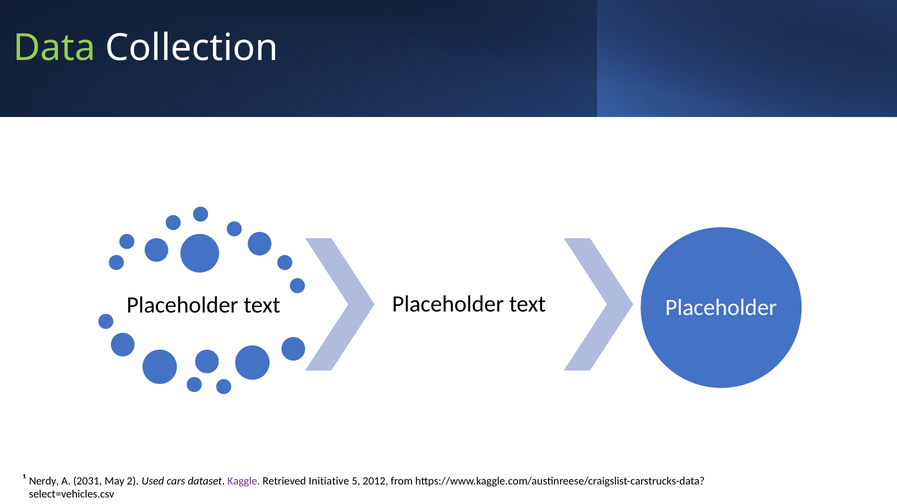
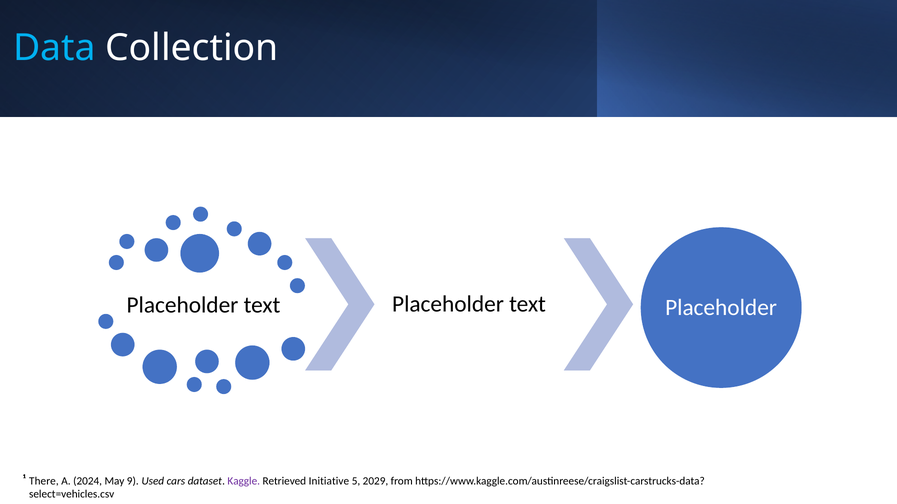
Data colour: light green -> light blue (54, 48)
Nerdy: Nerdy -> There (44, 481)
2031: 2031 -> 2024 (88, 481)
2: 2 -> 9 (133, 481)
2012: 2012 -> 2029 (375, 481)
